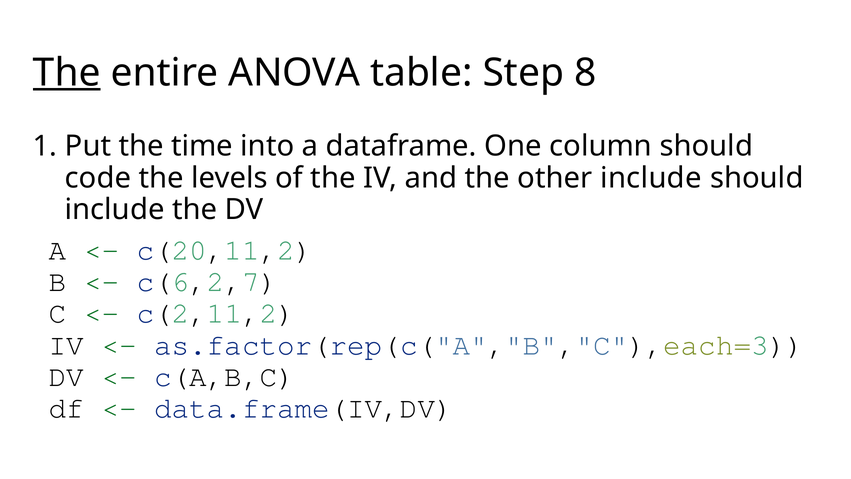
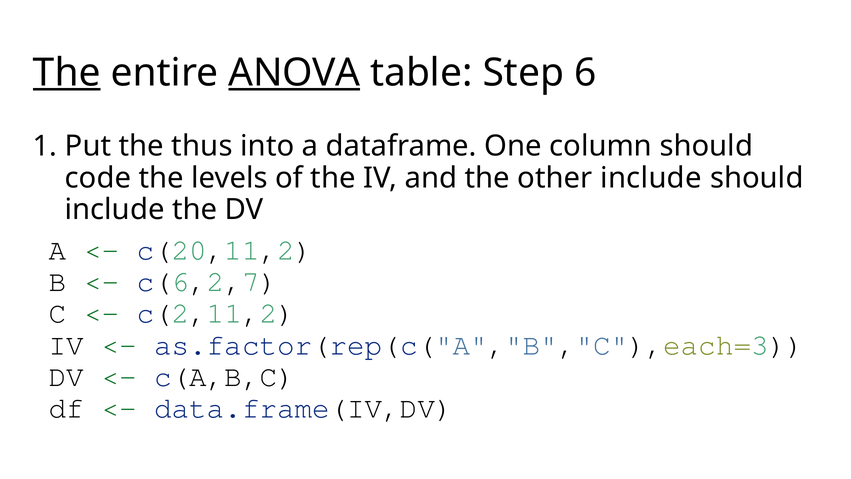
ANOVA underline: none -> present (294, 73)
8: 8 -> 6 (585, 73)
time: time -> thus (202, 146)
